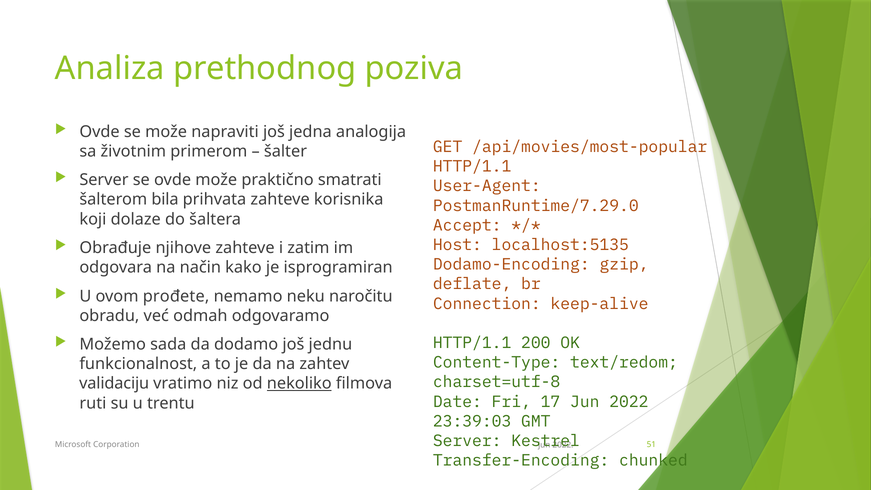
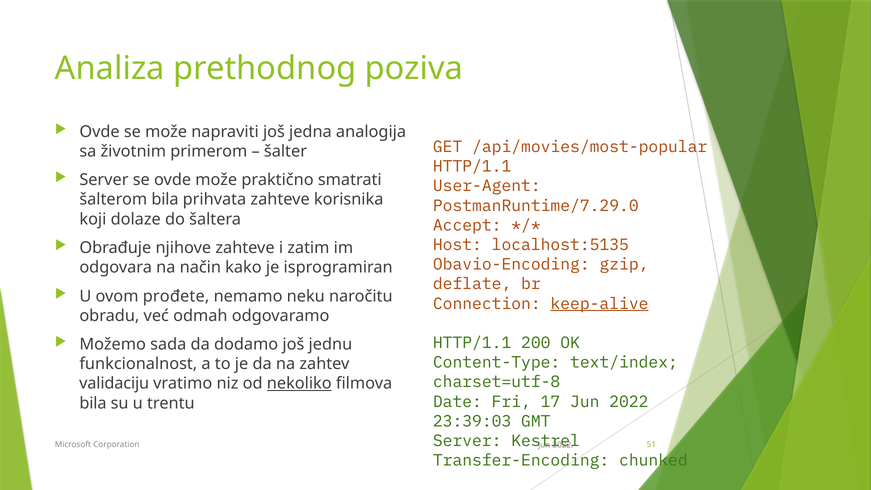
Dodamo-Encoding: Dodamo-Encoding -> Obavio-Encoding (511, 264)
keep-alive underline: none -> present (599, 304)
text/redom: text/redom -> text/index (624, 362)
ruti: ruti -> bila (93, 403)
